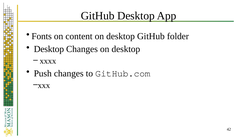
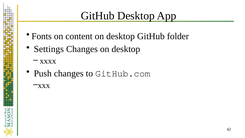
Desktop: Desktop -> Settings (49, 49)
